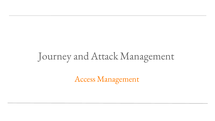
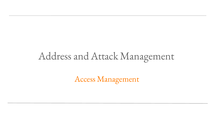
Journey: Journey -> Address (55, 56)
